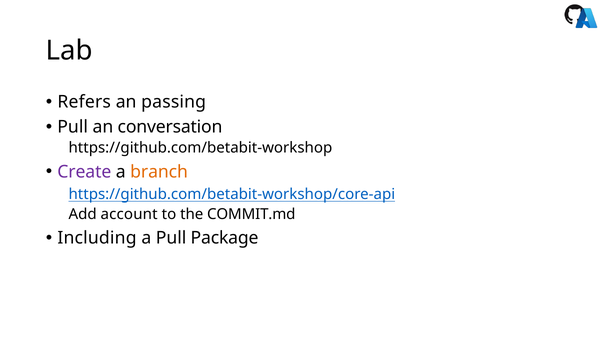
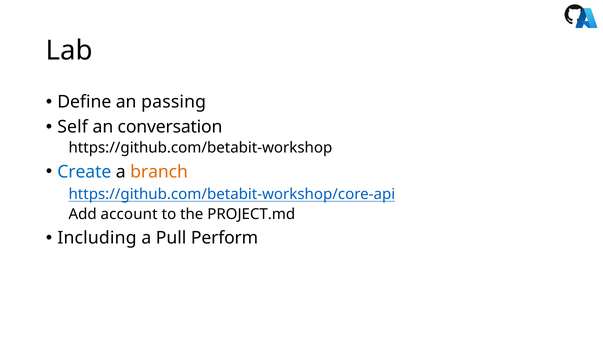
Refers: Refers -> Define (84, 102)
Pull: Pull -> Self (73, 127)
Create colour: purple -> blue (84, 172)
COMMIT.md: COMMIT.md -> PROJECT.md (251, 214)
Package: Package -> Perform (225, 238)
